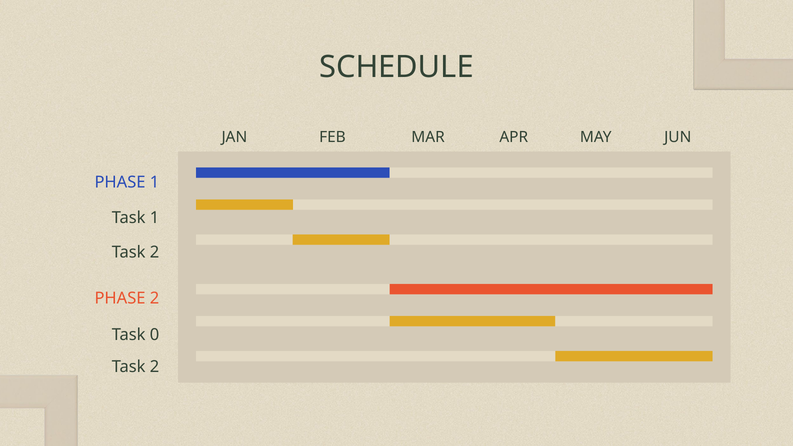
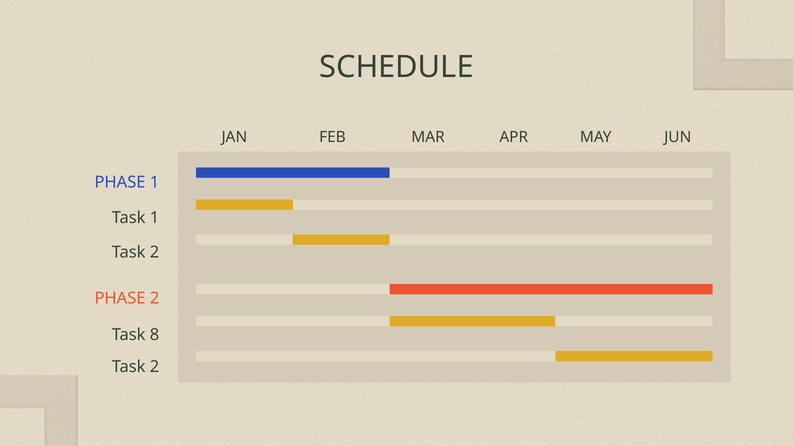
0: 0 -> 8 (155, 335)
